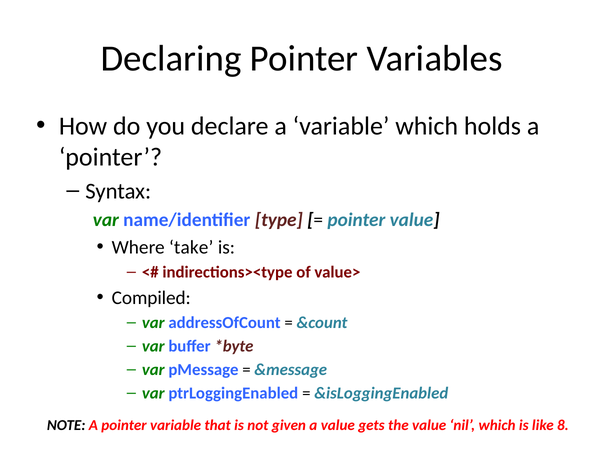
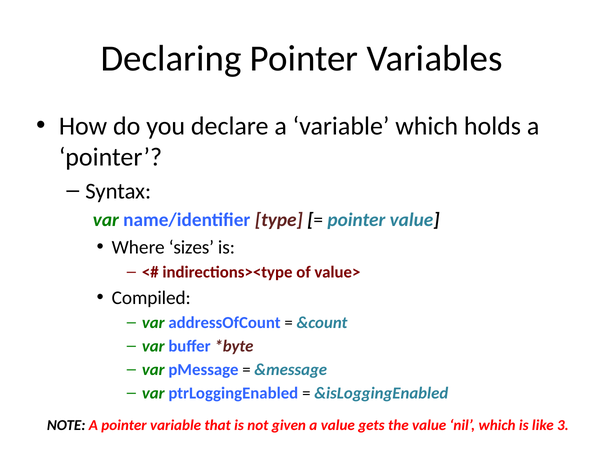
take: take -> sizes (191, 247)
8: 8 -> 3 (563, 425)
